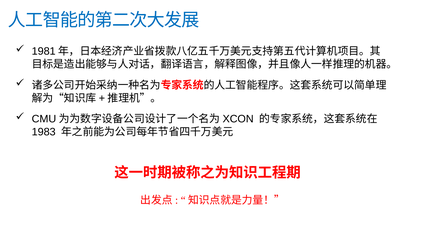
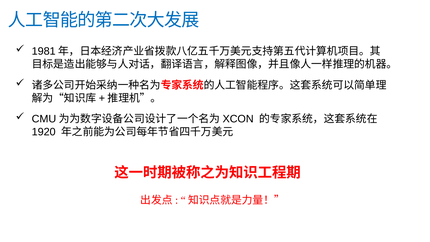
1983: 1983 -> 1920 (44, 132)
